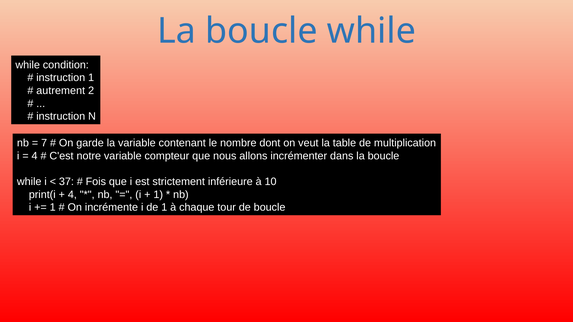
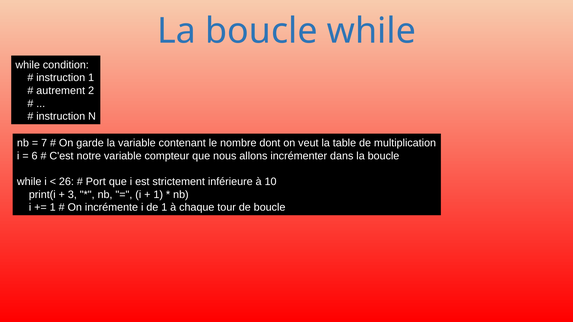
4: 4 -> 6 (35, 156)
37: 37 -> 26 (66, 182)
Fois: Fois -> Port (96, 182)
4: 4 -> 3 (72, 195)
